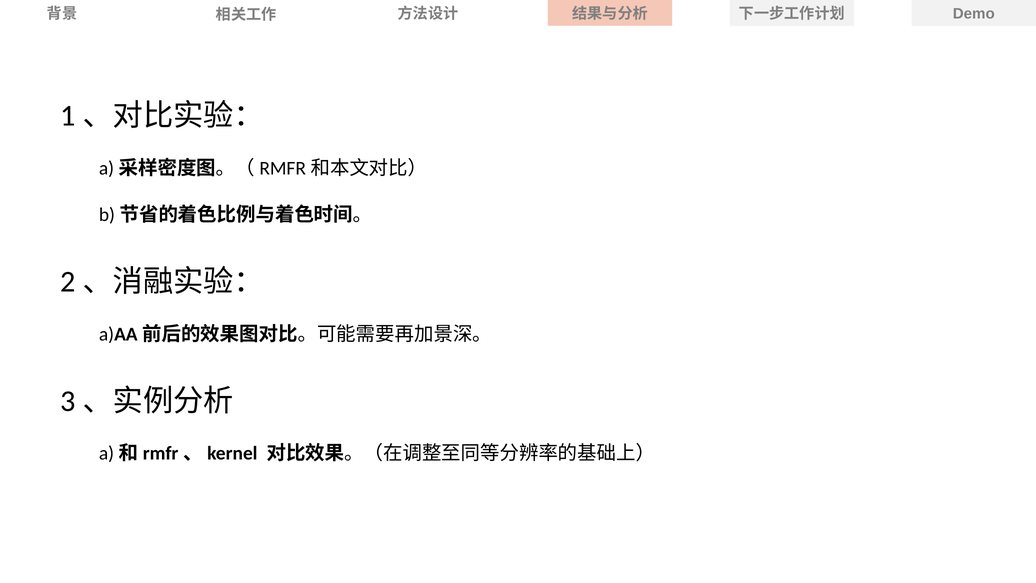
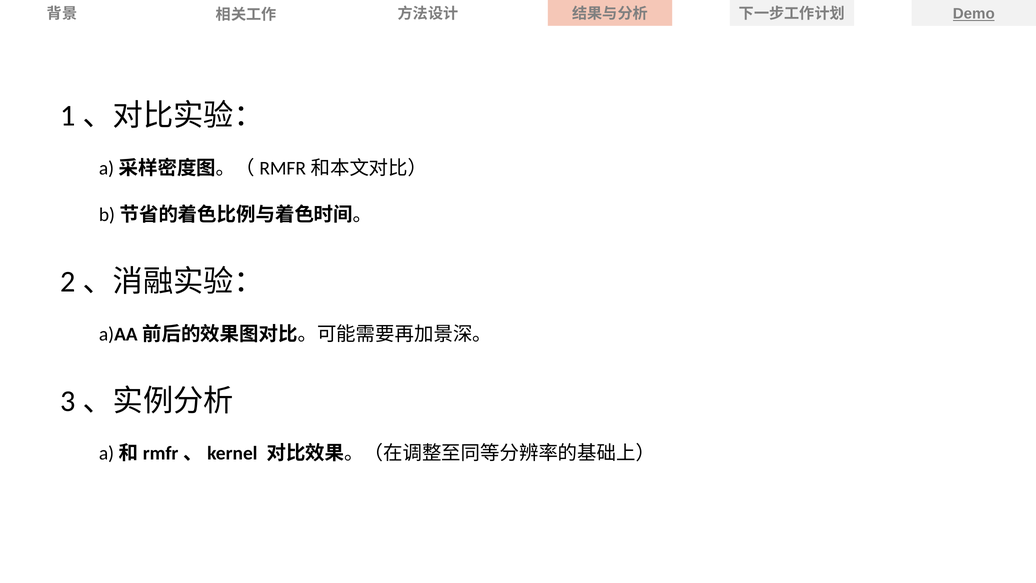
Demo underline: none -> present (974, 14)
